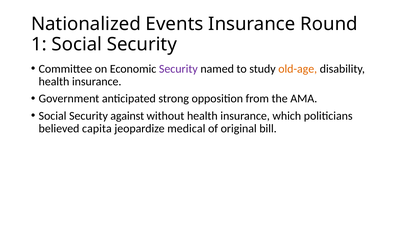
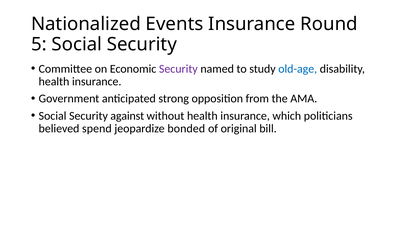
1: 1 -> 5 (39, 44)
old-age colour: orange -> blue (298, 69)
capita: capita -> spend (97, 129)
medical: medical -> bonded (186, 129)
